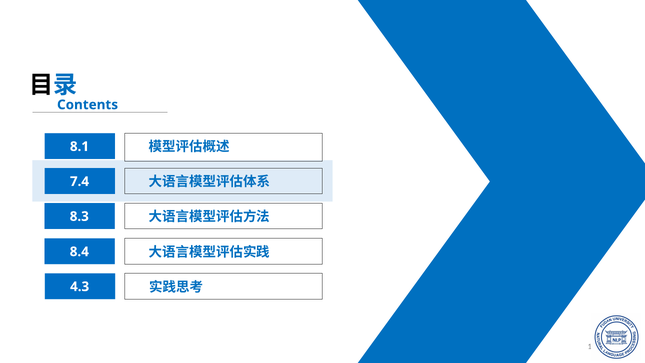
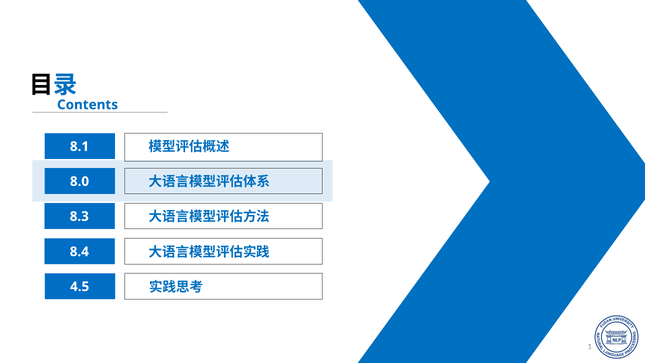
7.4: 7.4 -> 8.0 (79, 181)
4.3: 4.3 -> 4.5 (80, 287)
